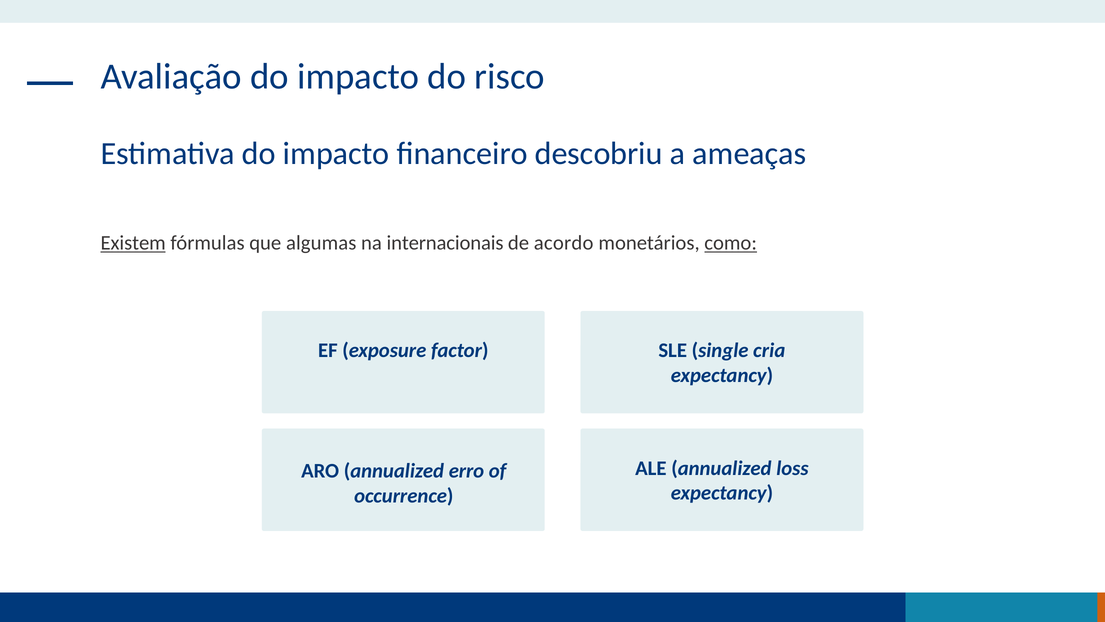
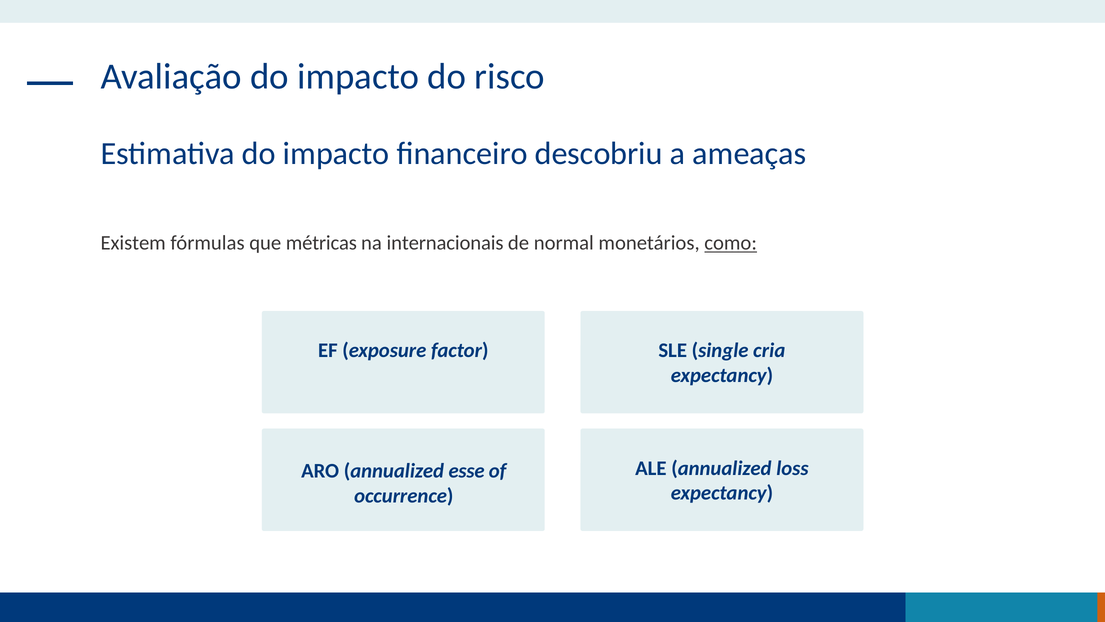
Existem underline: present -> none (133, 243)
algumas: algumas -> métricas (321, 243)
acordo: acordo -> normal (564, 243)
erro: erro -> esse (467, 471)
